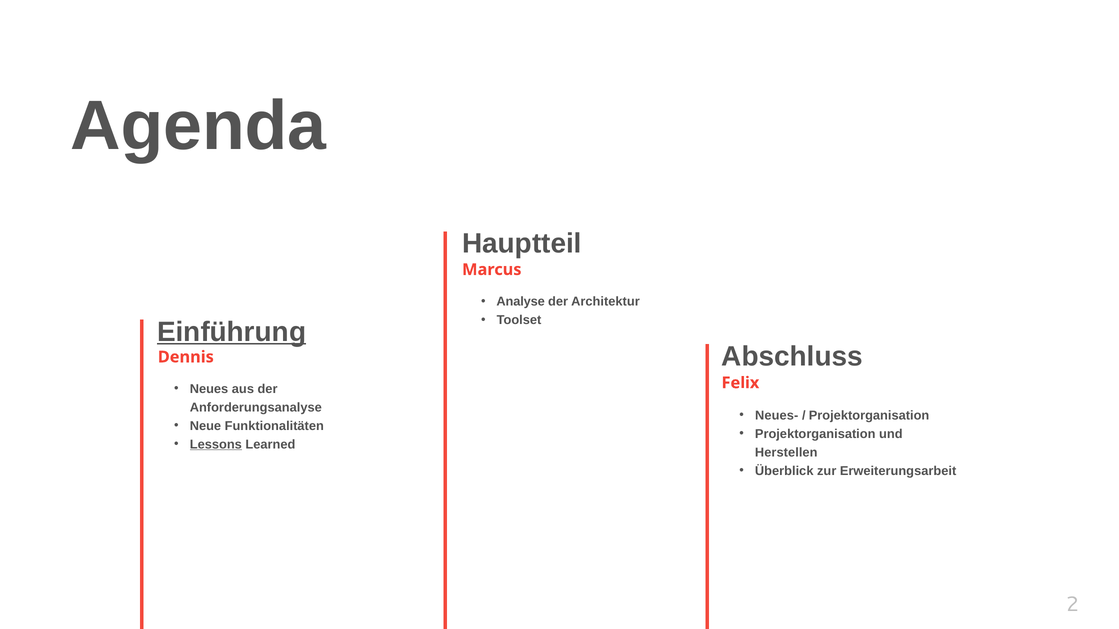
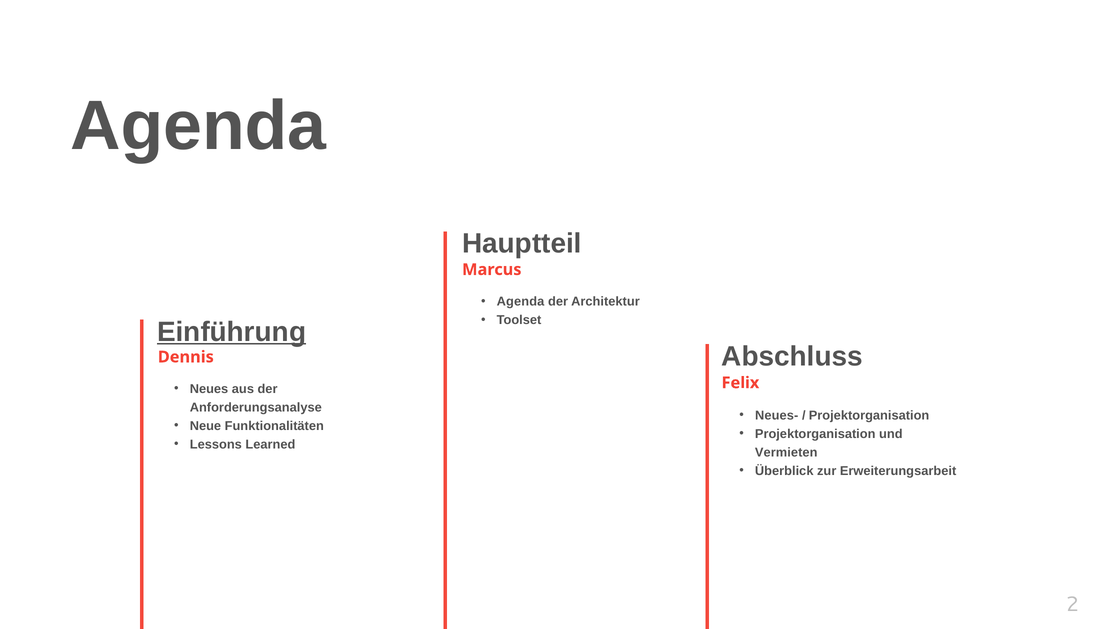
Analyse: Analyse -> Agenda (521, 302)
Lessons underline: present -> none (216, 445)
Herstellen: Herstellen -> Vermieten (786, 453)
